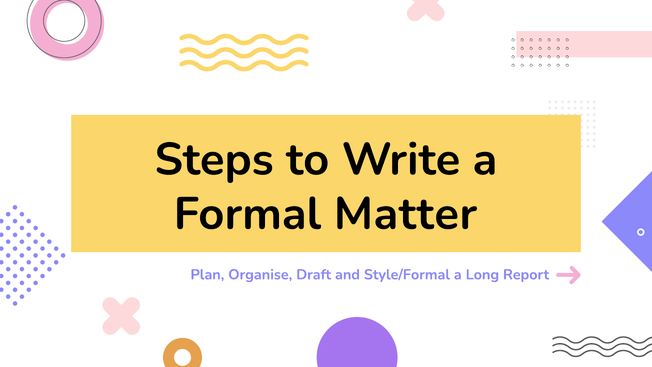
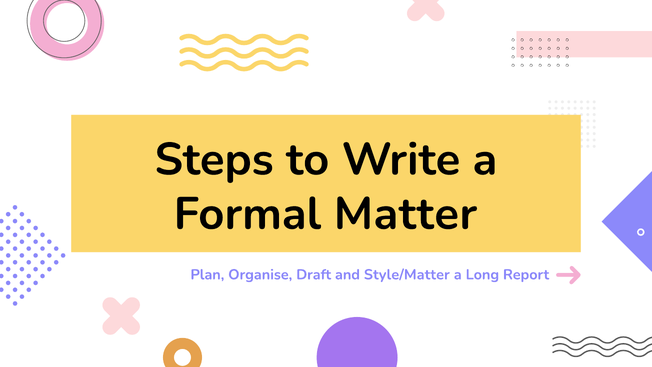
Style/Formal: Style/Formal -> Style/Matter (407, 274)
